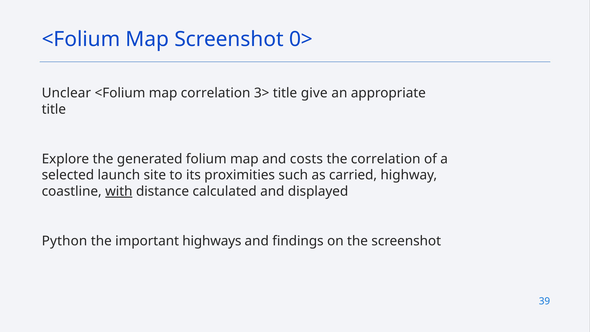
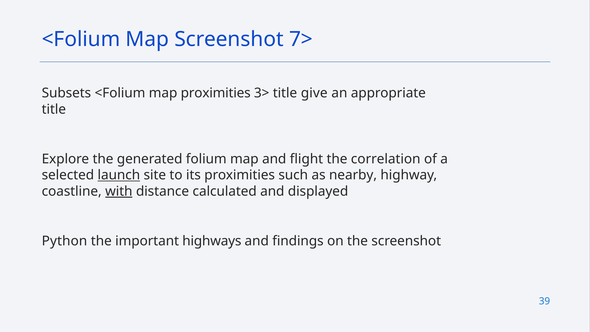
0>: 0> -> 7> (301, 39)
Unclear: Unclear -> Subsets (66, 93)
map correlation: correlation -> proximities (216, 93)
costs: costs -> flight (306, 159)
launch underline: none -> present (119, 175)
carried: carried -> nearby (353, 175)
